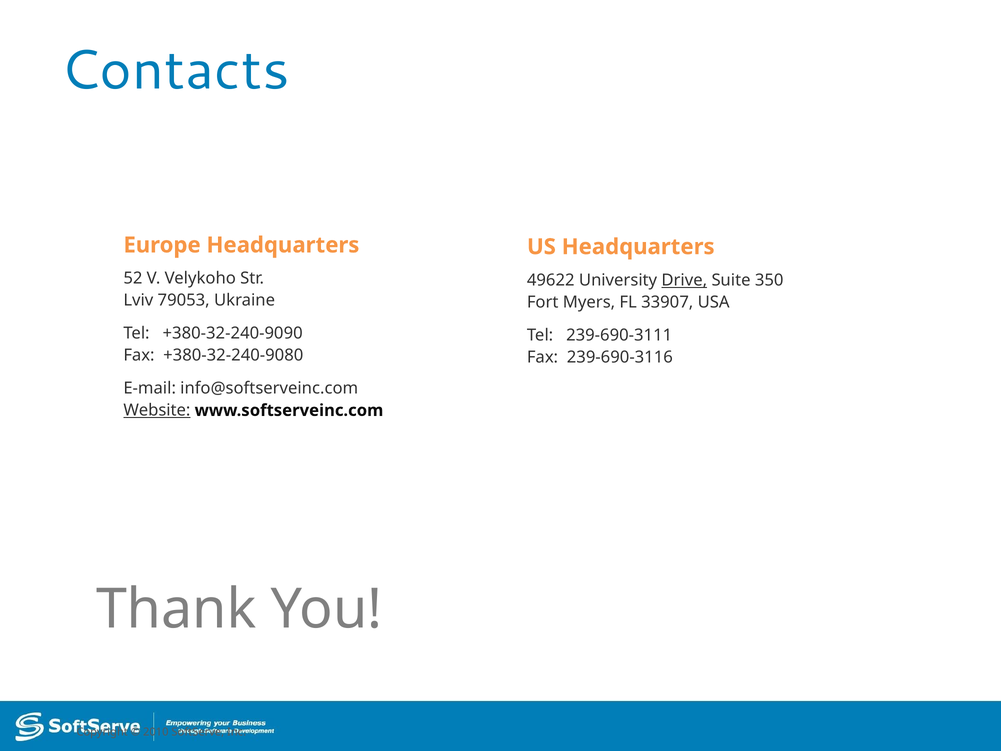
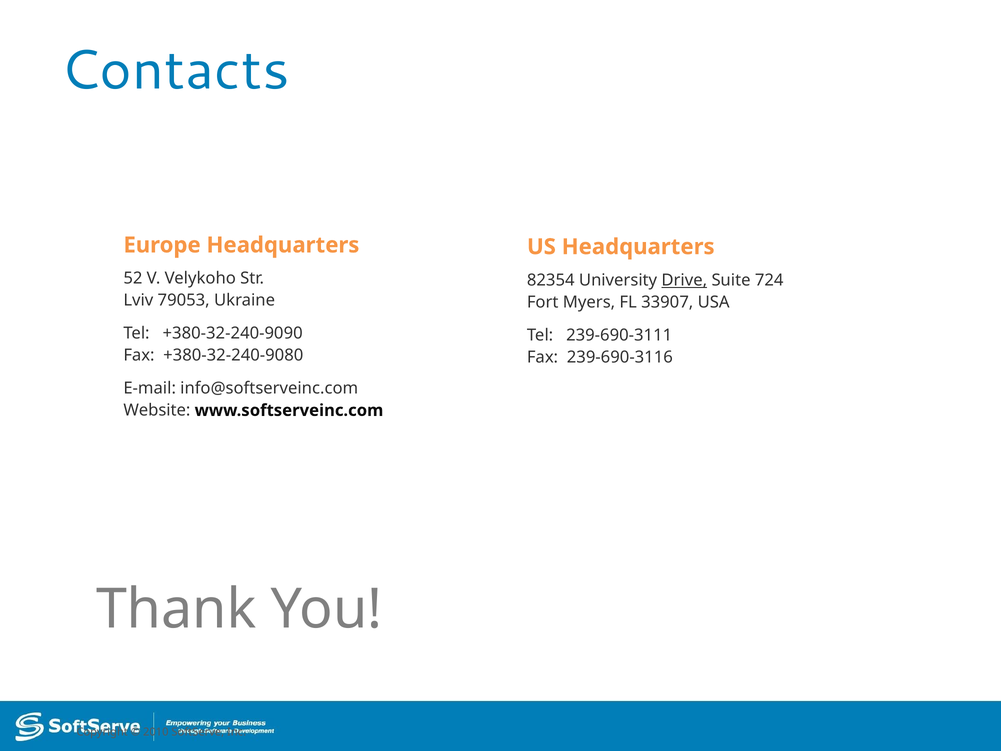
49622: 49622 -> 82354 (551, 280)
350: 350 -> 724 (769, 280)
Website underline: present -> none (157, 410)
